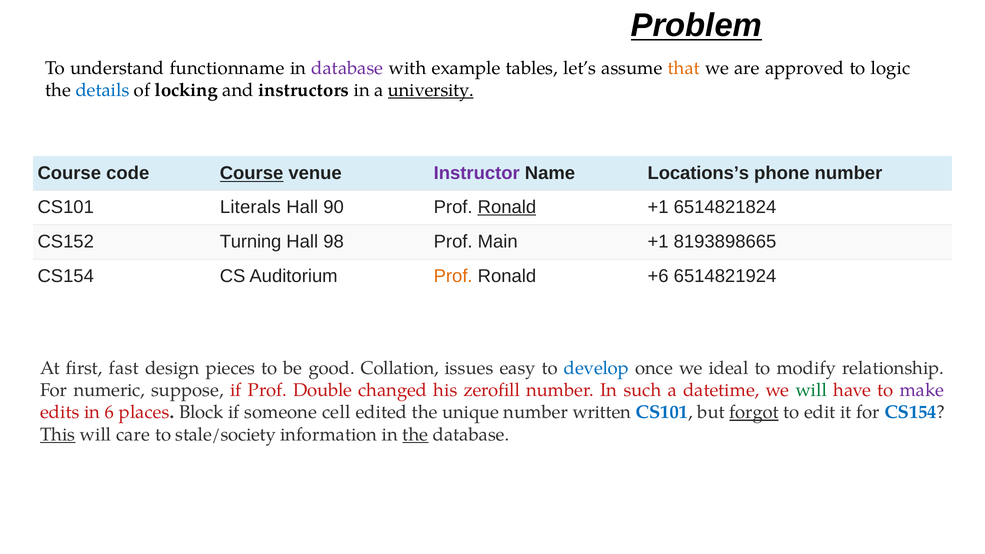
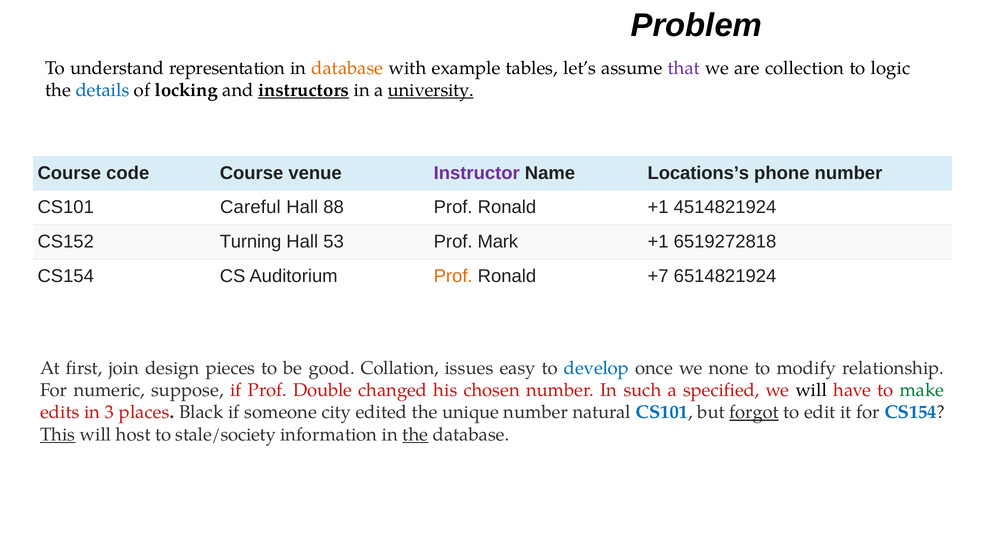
Problem underline: present -> none (696, 26)
functionname: functionname -> representation (227, 68)
database colour: purple -> orange (347, 68)
that colour: orange -> purple (684, 68)
approved: approved -> collection (805, 68)
instructors underline: none -> present (304, 90)
Course underline: present -> none (252, 173)
Literals: Literals -> Careful (250, 207)
90: 90 -> 88 (334, 207)
Ronald underline: present -> none (507, 207)
6514821824: 6514821824 -> 4514821924 (725, 207)
98: 98 -> 53 (334, 242)
Main: Main -> Mark (498, 242)
8193898665: 8193898665 -> 6519272818 (725, 242)
+6: +6 -> +7 (658, 276)
fast: fast -> join (124, 368)
ideal: ideal -> none (729, 368)
zerofill: zerofill -> chosen (492, 390)
datetime: datetime -> specified (721, 390)
will colour: green -> black (811, 390)
make colour: purple -> green (922, 390)
6: 6 -> 3 (110, 412)
Block: Block -> Black (201, 412)
cell: cell -> city (336, 412)
written: written -> natural (602, 412)
care: care -> host (133, 435)
